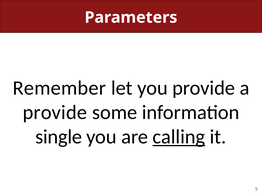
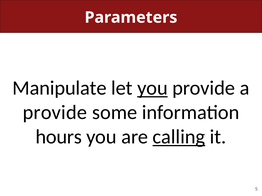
Remember: Remember -> Manipulate (59, 88)
you underline: none -> present (152, 88)
single: single -> hours (59, 137)
